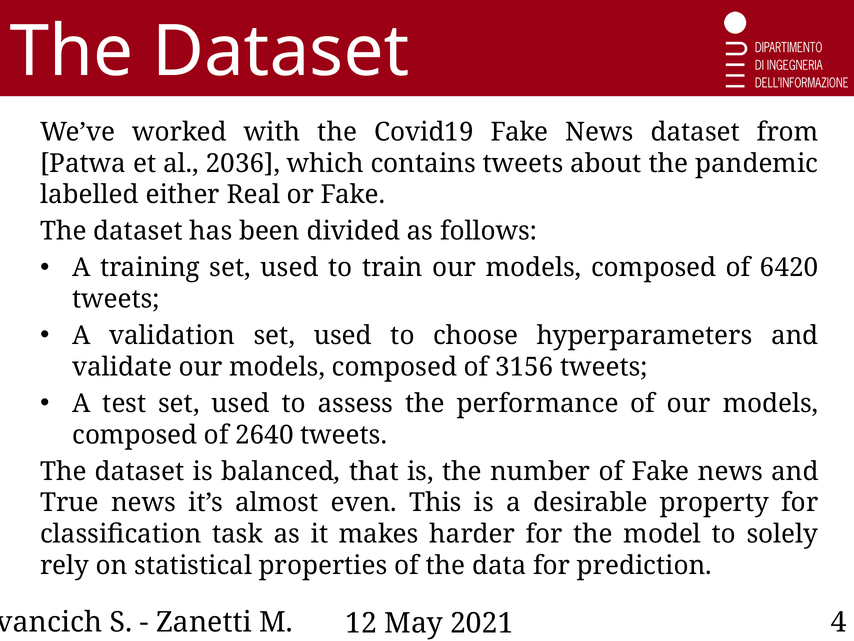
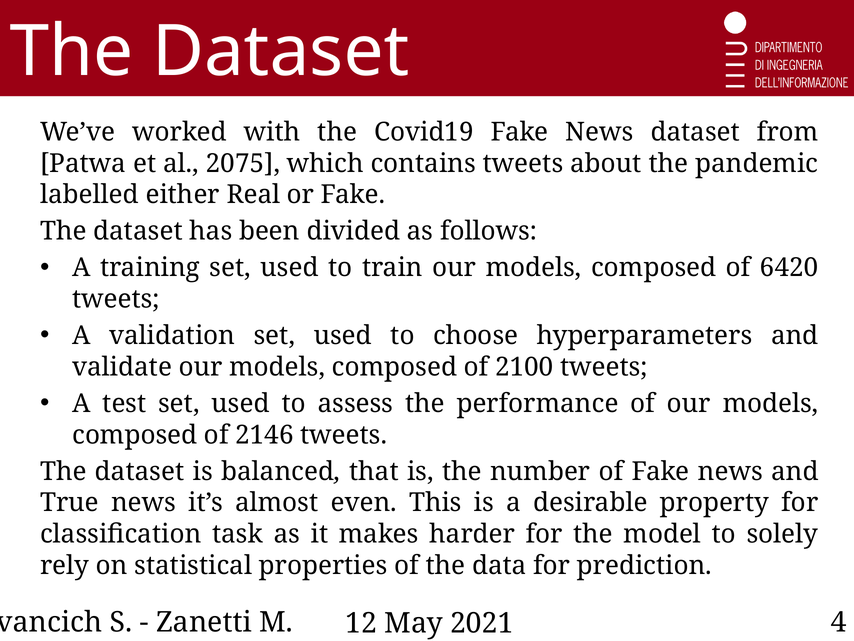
2036: 2036 -> 2075 (243, 163)
3156: 3156 -> 2100 (524, 367)
2640: 2640 -> 2146 (264, 435)
